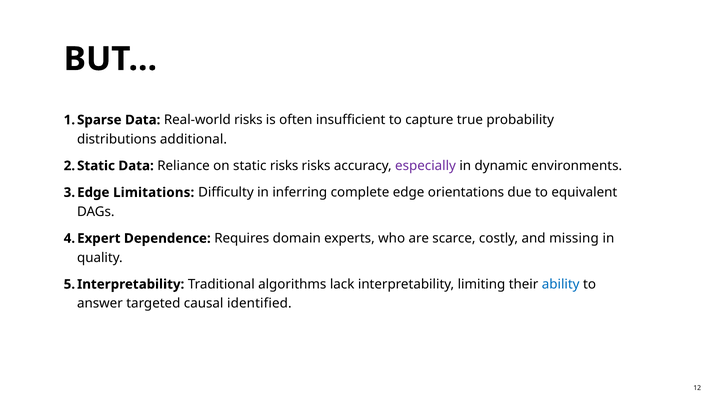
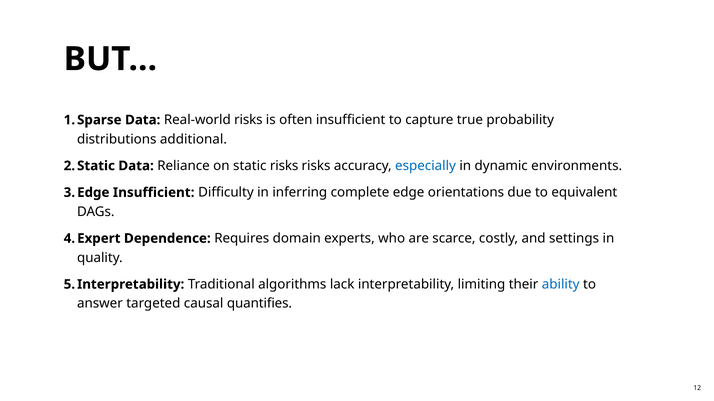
especially colour: purple -> blue (426, 166)
Limitations: Limitations -> Insufficient (154, 193)
missing: missing -> settings (574, 239)
identified: identified -> quantifies (260, 304)
